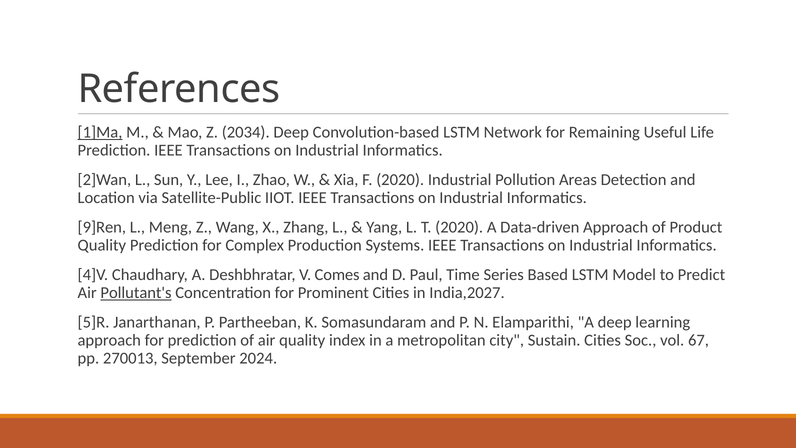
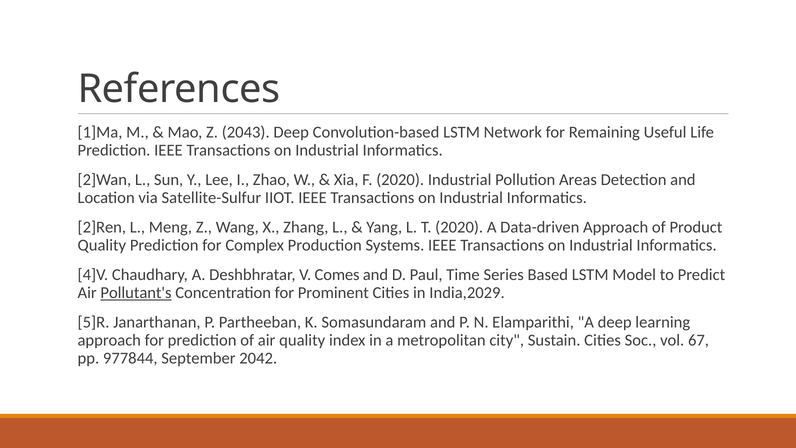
1]Ma underline: present -> none (100, 132)
2034: 2034 -> 2043 (246, 132)
Satellite-Public: Satellite-Public -> Satellite-Sulfur (211, 198)
9]Ren: 9]Ren -> 2]Ren (102, 227)
India,2027: India,2027 -> India,2029 (467, 293)
270013: 270013 -> 977844 (130, 358)
2024: 2024 -> 2042 (258, 358)
